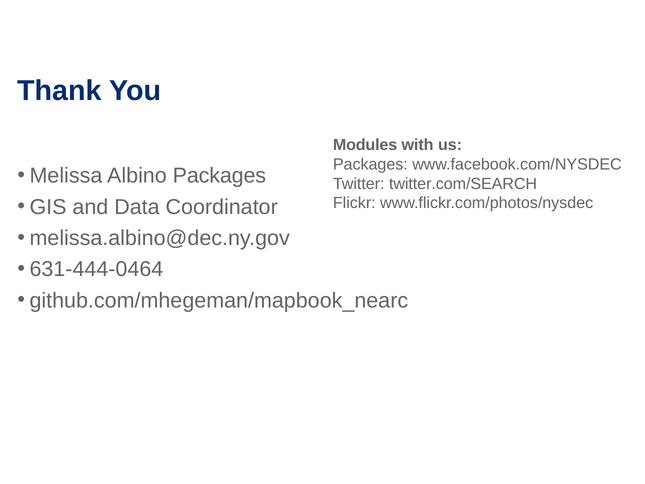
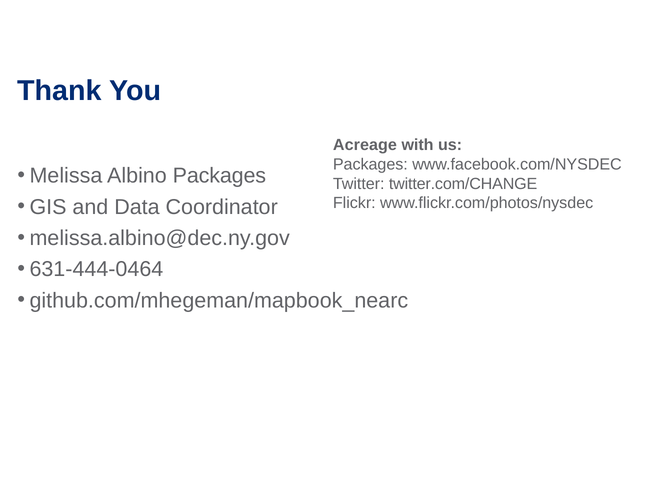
Modules: Modules -> Acreage (365, 145)
twitter.com/SEARCH: twitter.com/SEARCH -> twitter.com/CHANGE (463, 184)
